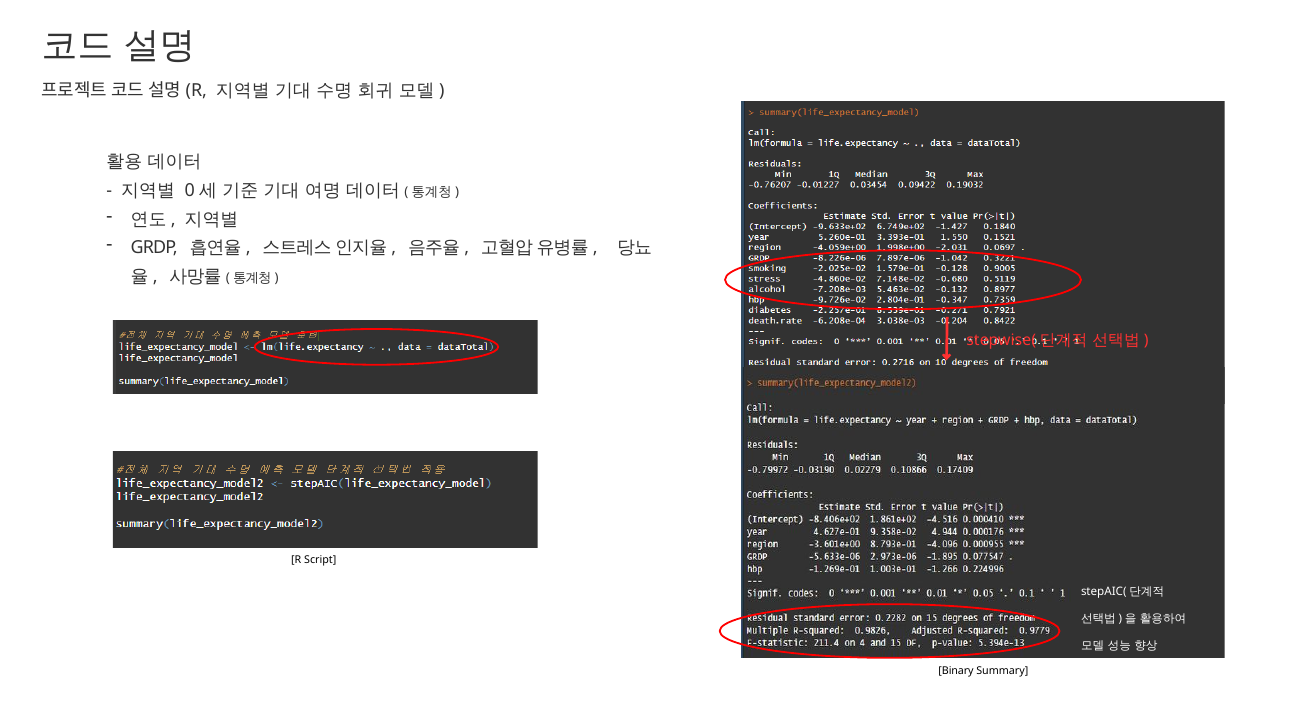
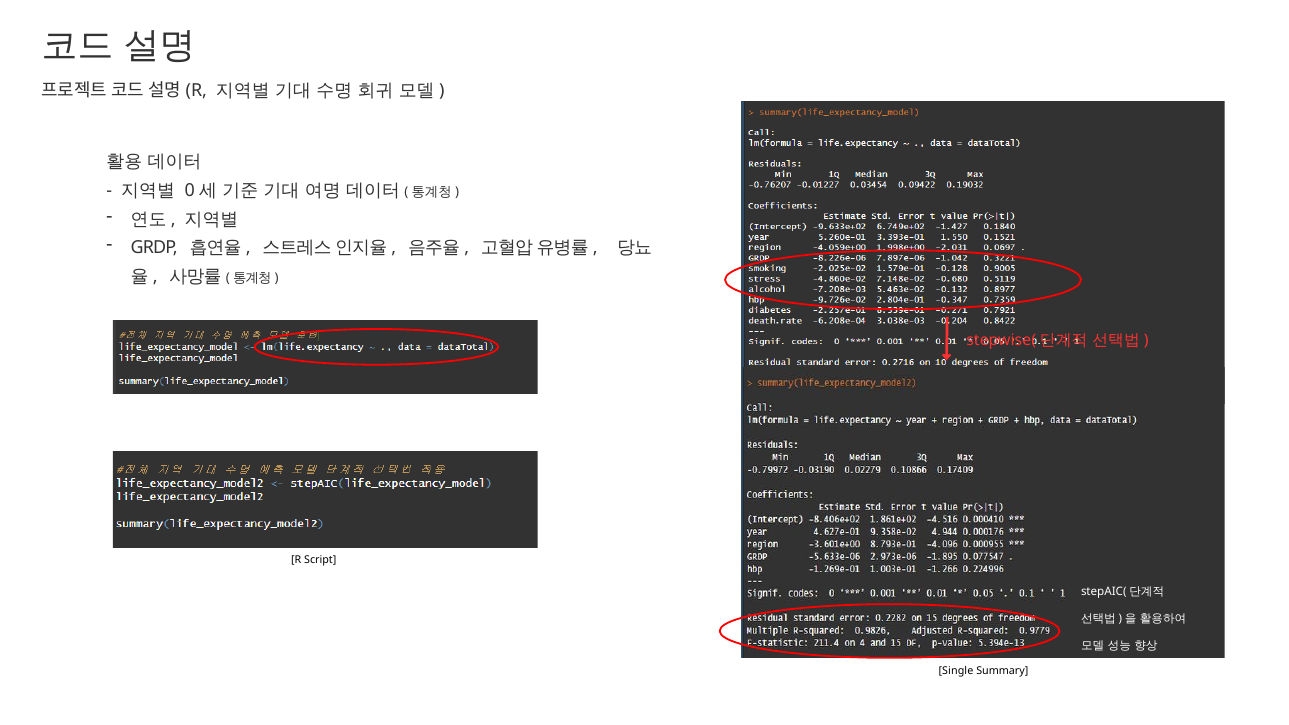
Binary: Binary -> Single (956, 671)
